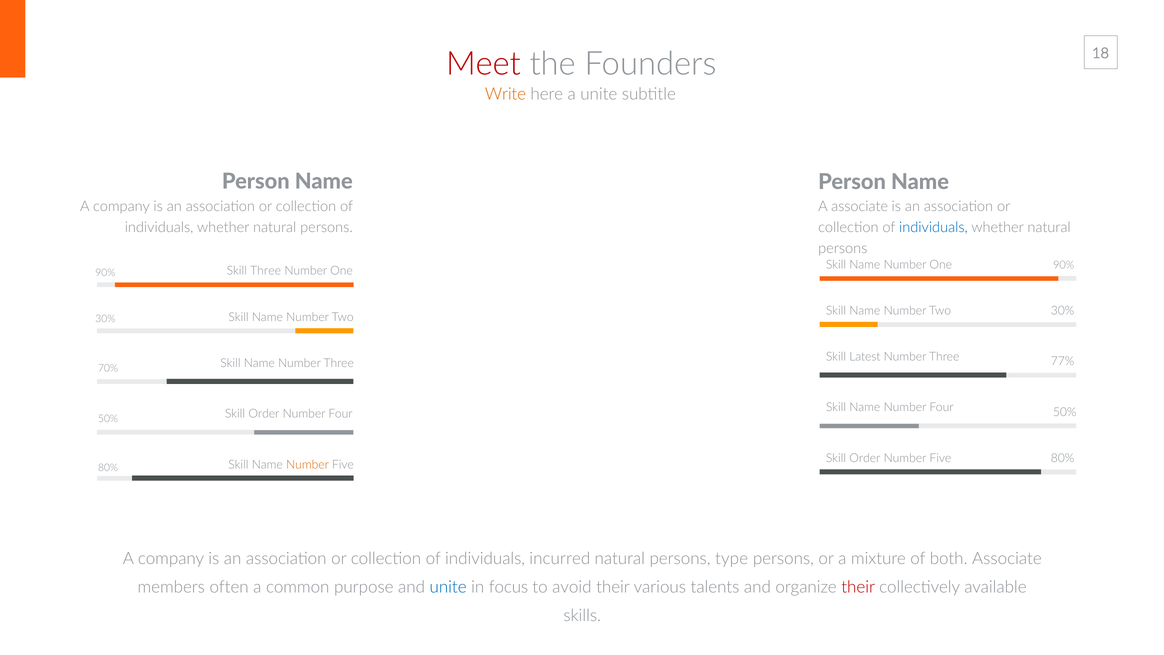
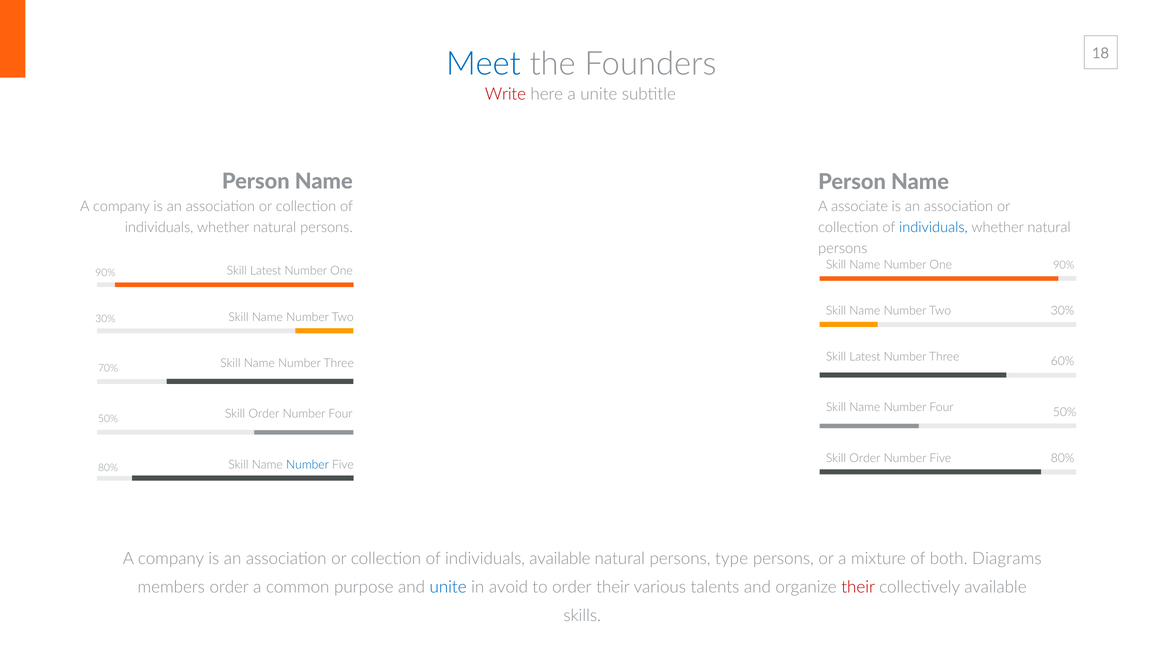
Meet colour: red -> blue (484, 64)
Write colour: orange -> red (505, 94)
90% Skill Three: Three -> Latest (266, 271)
77%: 77% -> 60% (1063, 361)
Number colour: orange -> blue (308, 464)
individuals incurred: incurred -> available (560, 558)
both Associate: Associate -> Diagrams (1007, 558)
members often: often -> order (229, 587)
focus: focus -> avoid (508, 587)
to avoid: avoid -> order (572, 587)
